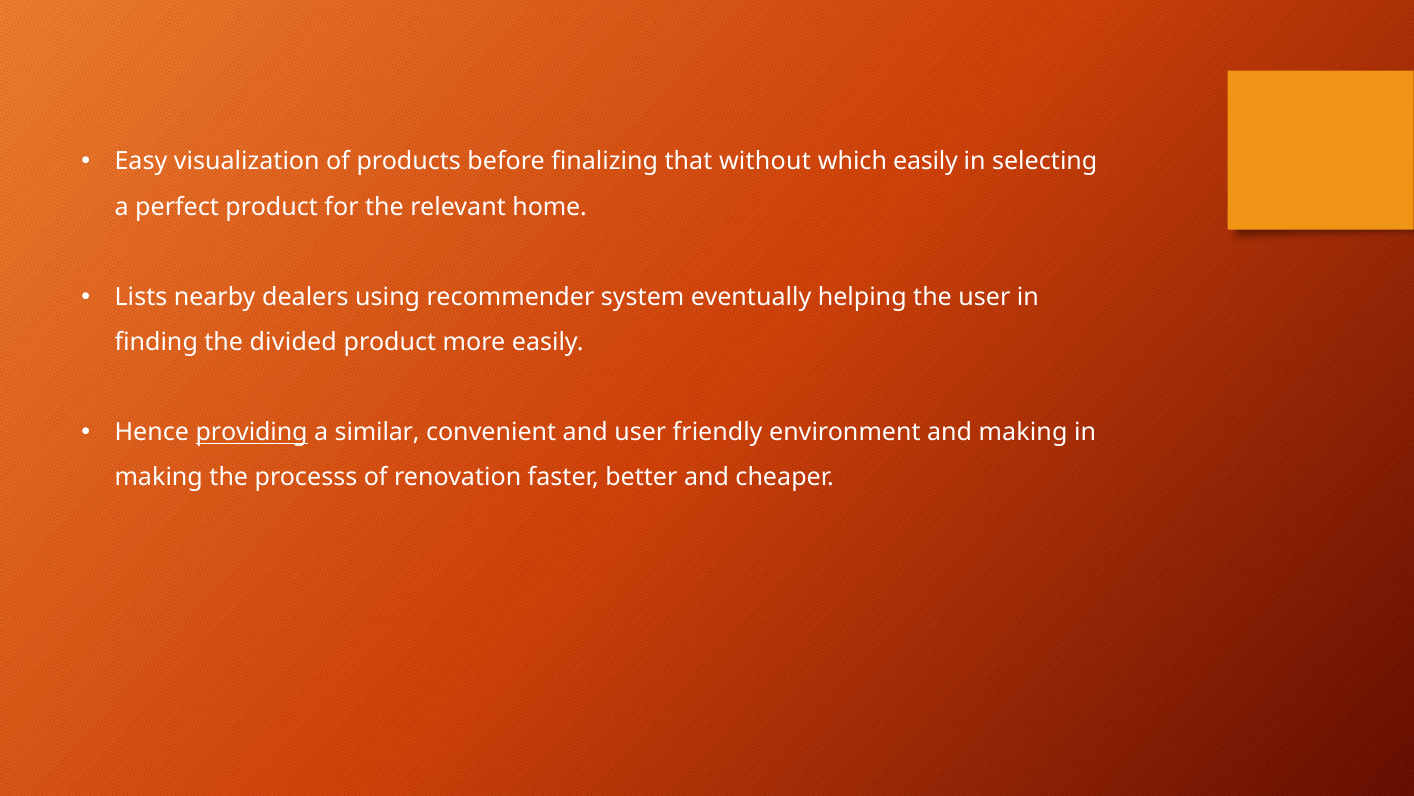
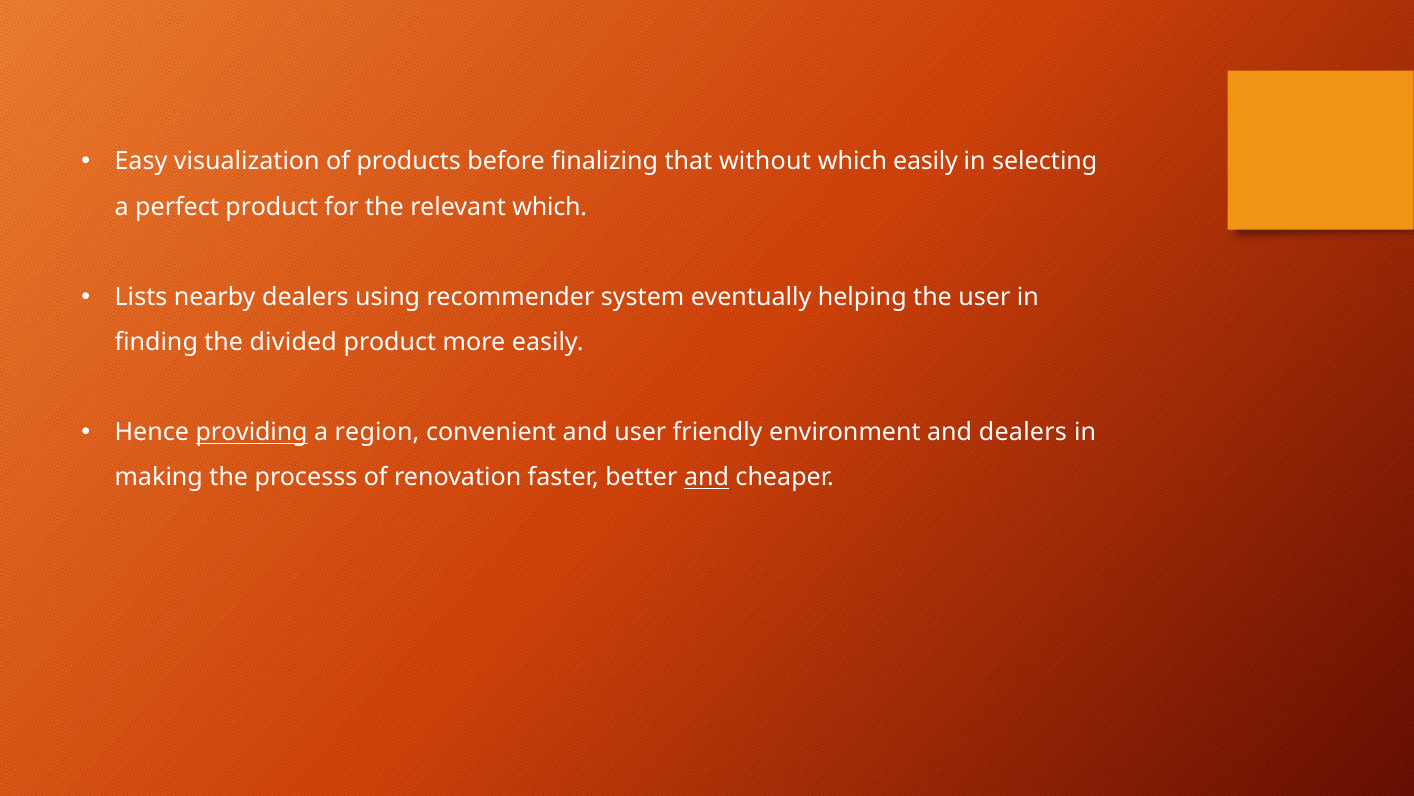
relevant home: home -> which (550, 207)
similar: similar -> region (377, 432)
and making: making -> dealers (1023, 432)
and underline: none -> present (706, 477)
